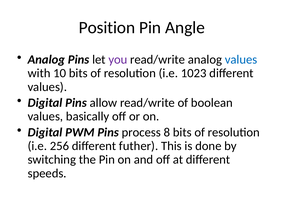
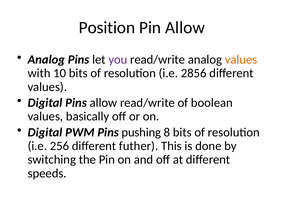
Pin Angle: Angle -> Allow (185, 27)
values colour: blue -> orange (241, 60)
1023: 1023 -> 2856 (194, 73)
process: process -> pushing (141, 132)
